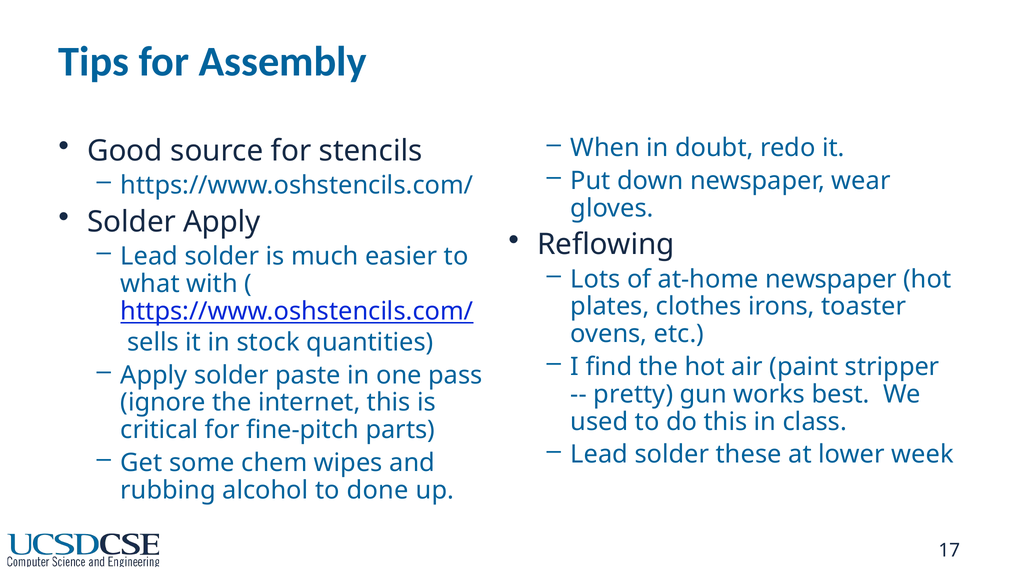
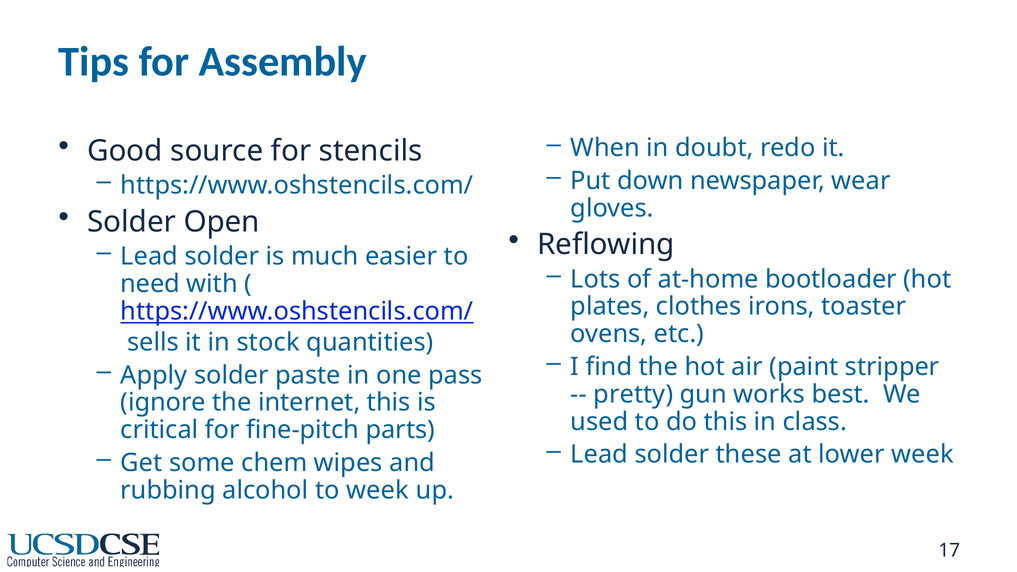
Solder Apply: Apply -> Open (222, 222)
at-home newspaper: newspaper -> bootloader (831, 279)
what: what -> need (150, 284)
to done: done -> week (378, 490)
